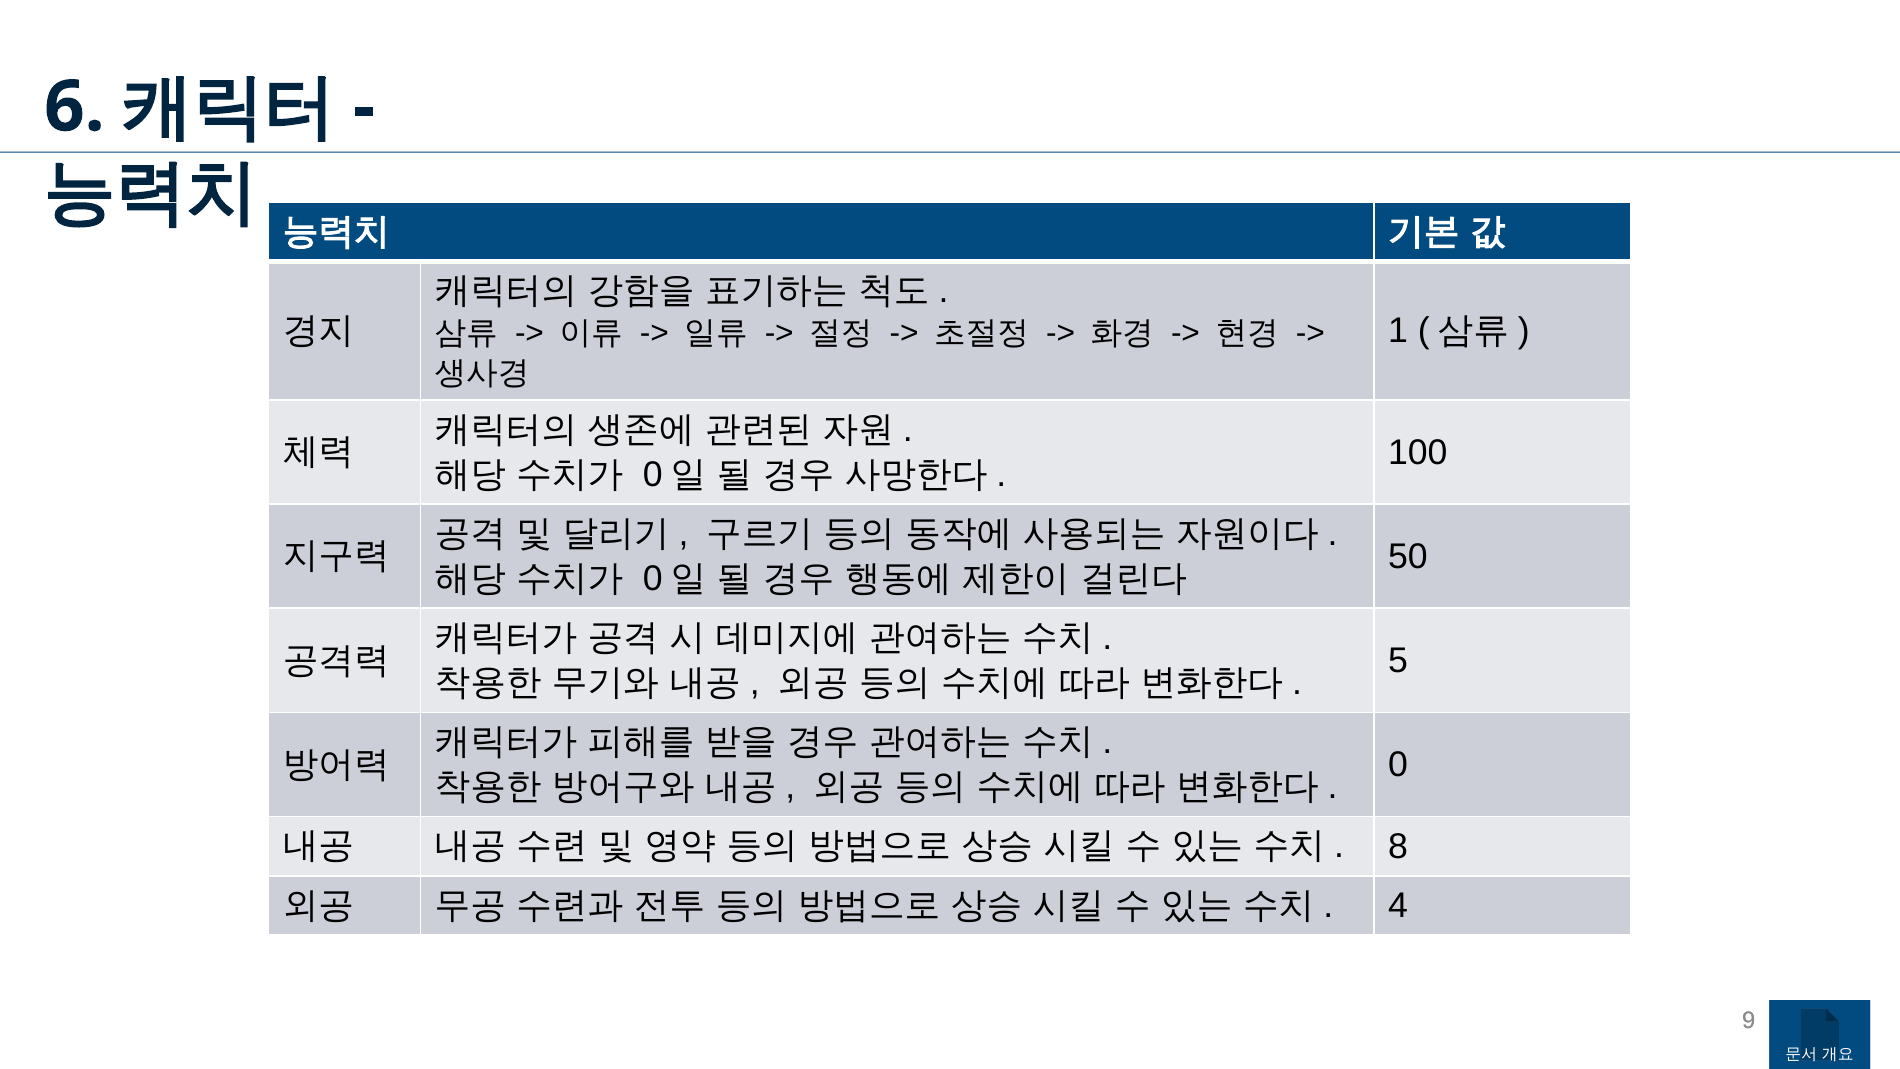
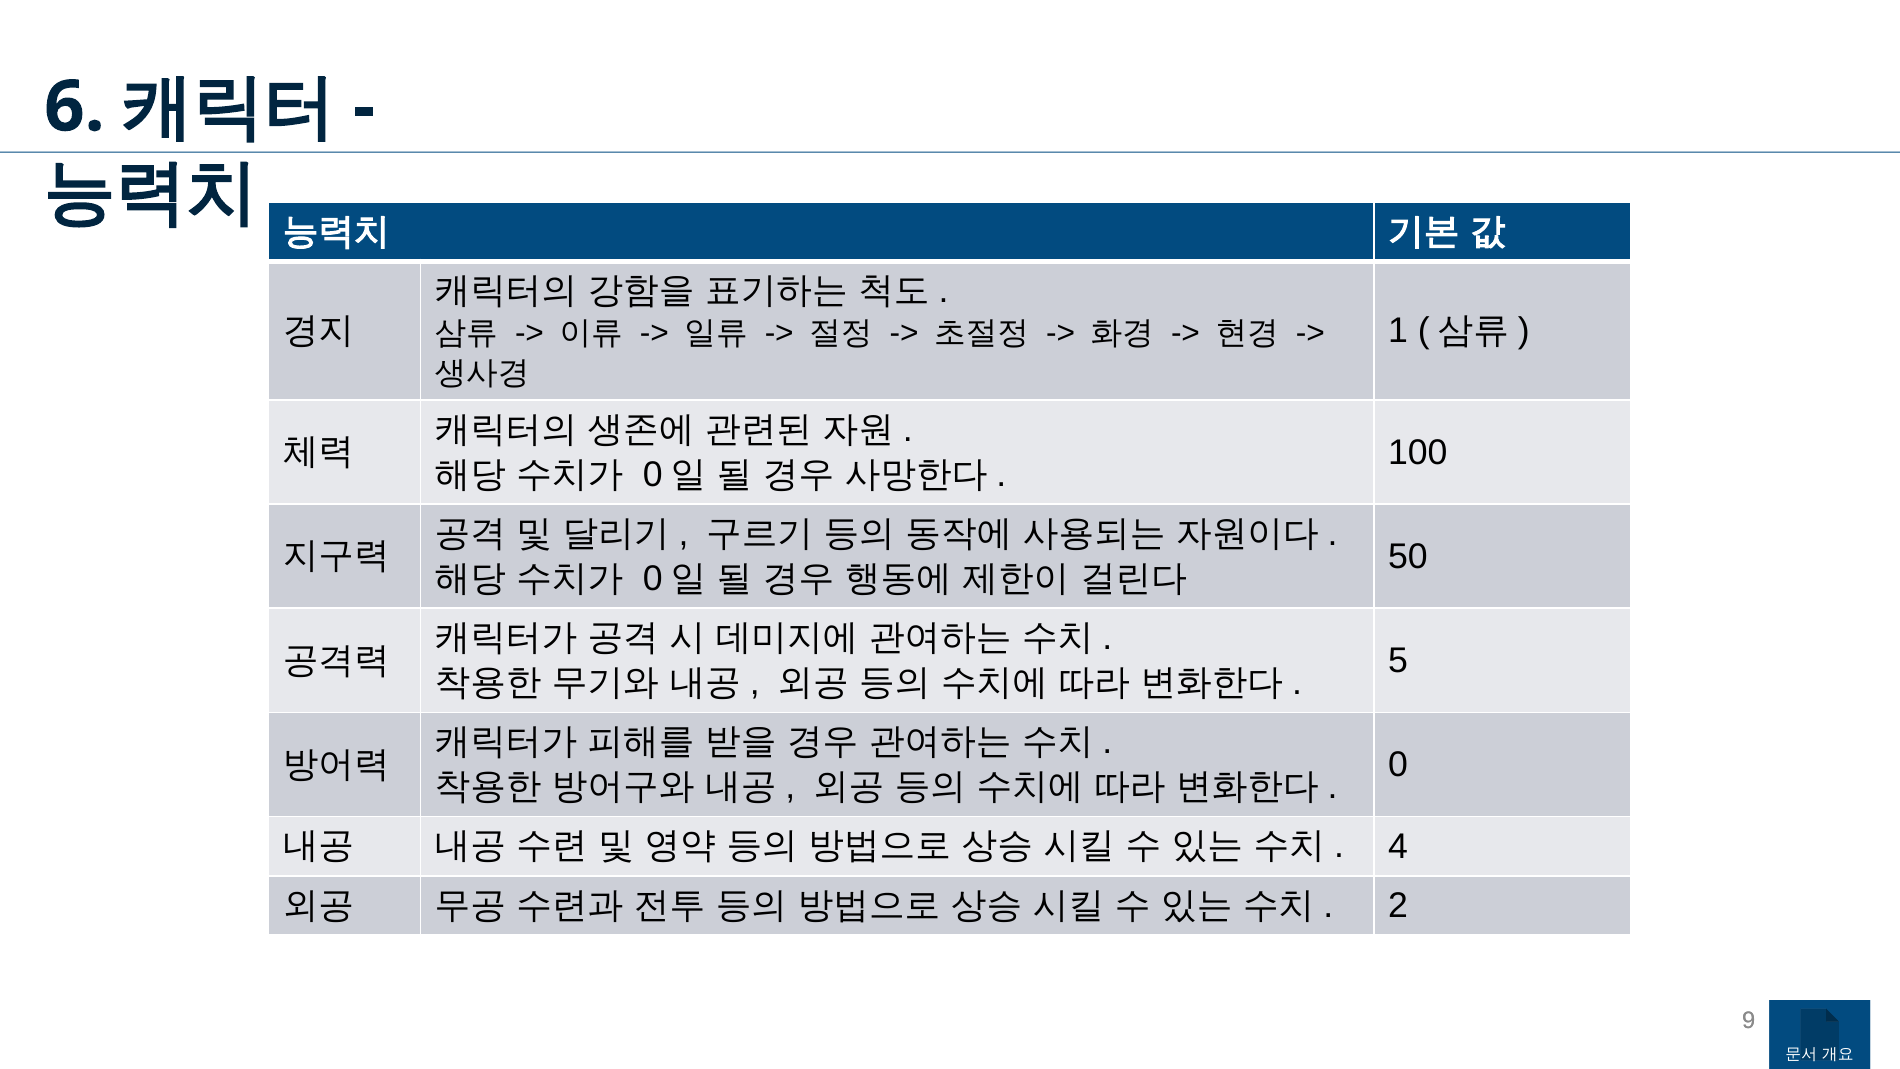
8: 8 -> 4 (1398, 847)
4: 4 -> 2 (1398, 906)
